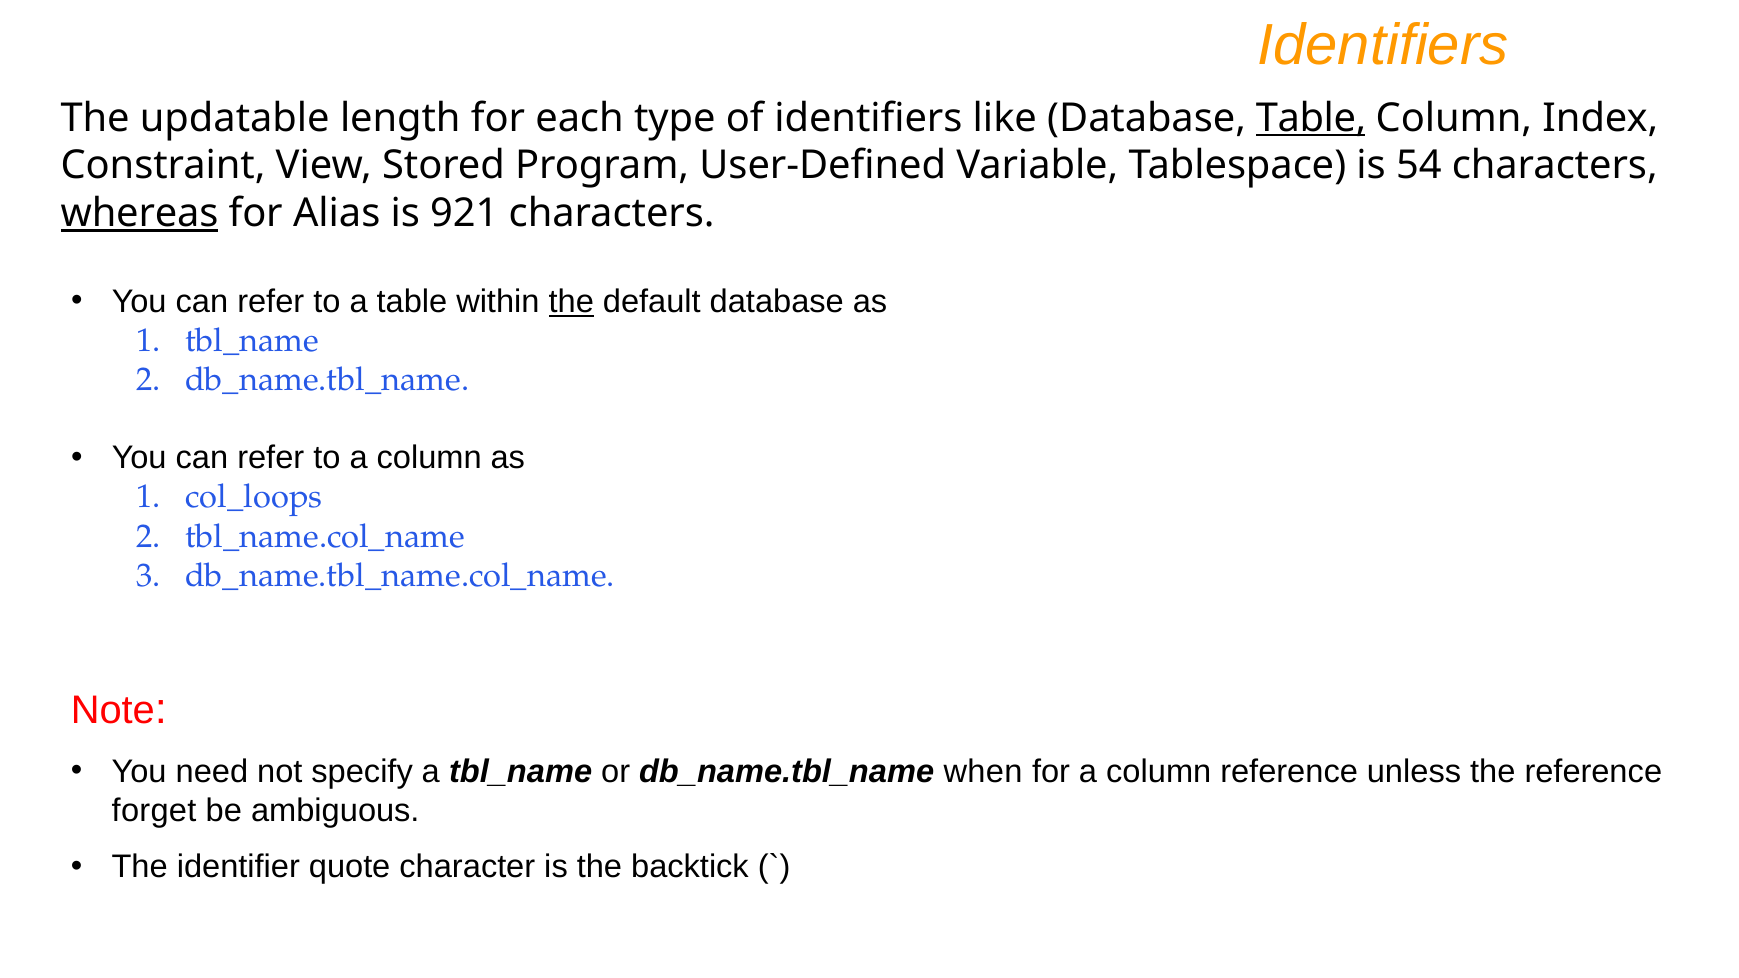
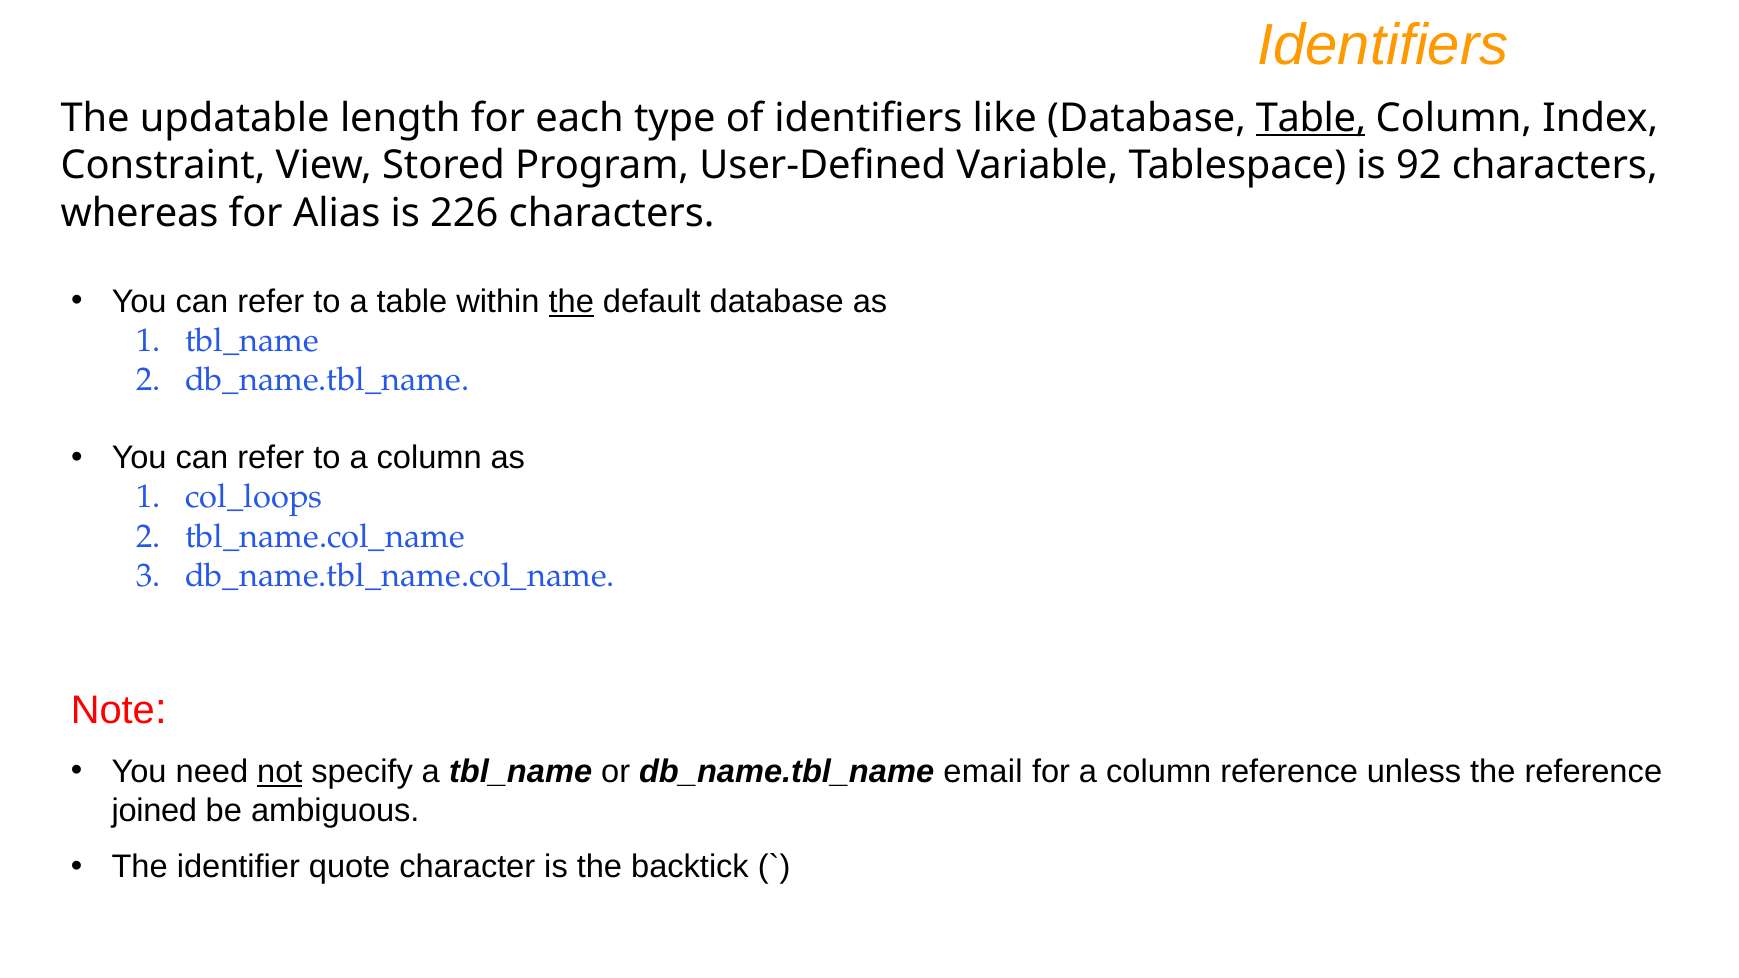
54: 54 -> 92 (1419, 166)
whereas underline: present -> none (140, 214)
921: 921 -> 226 (464, 214)
not underline: none -> present (280, 772)
when: when -> email (983, 772)
forget: forget -> joined (154, 811)
